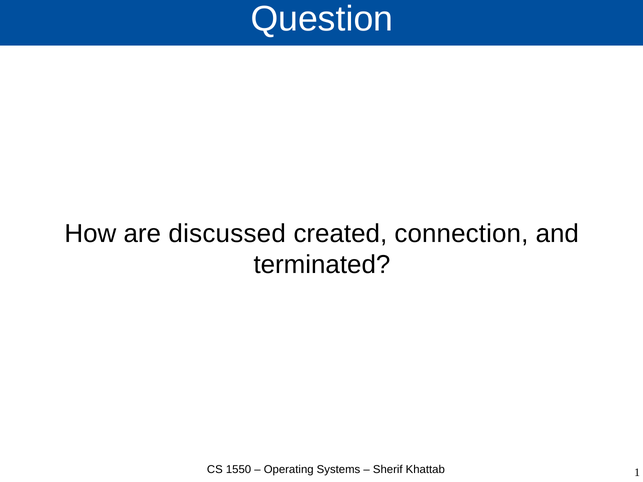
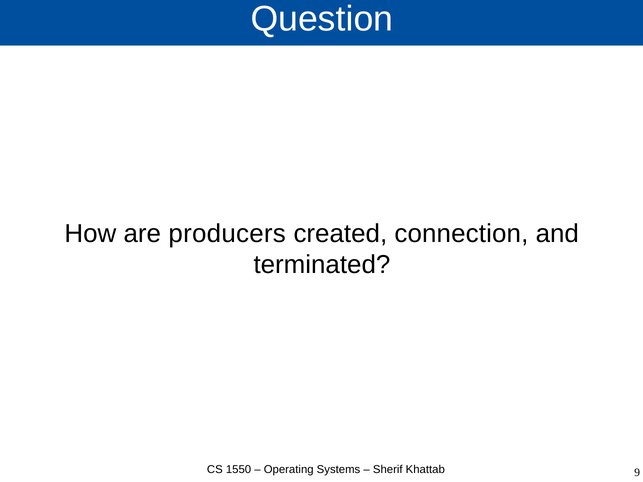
discussed: discussed -> producers (227, 234)
1: 1 -> 9 (637, 473)
